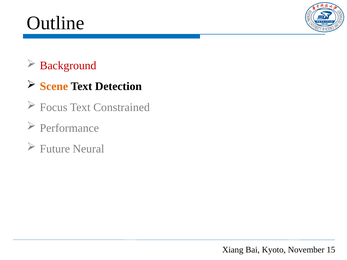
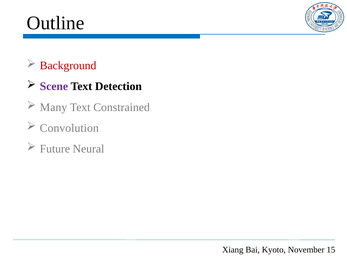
Scene colour: orange -> purple (54, 86)
Focus: Focus -> Many (54, 107)
Performance: Performance -> Convolution (69, 128)
